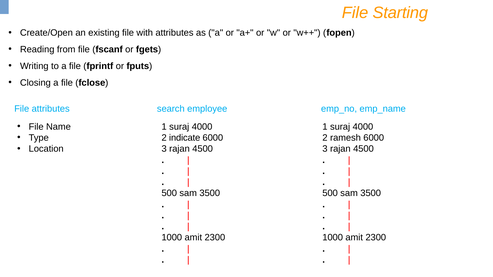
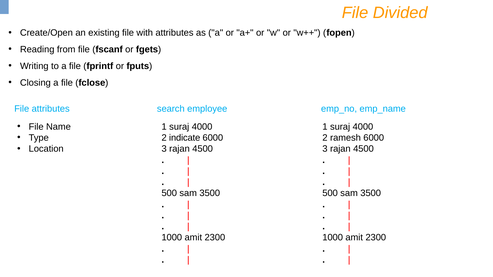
Starting: Starting -> Divided (400, 13)
